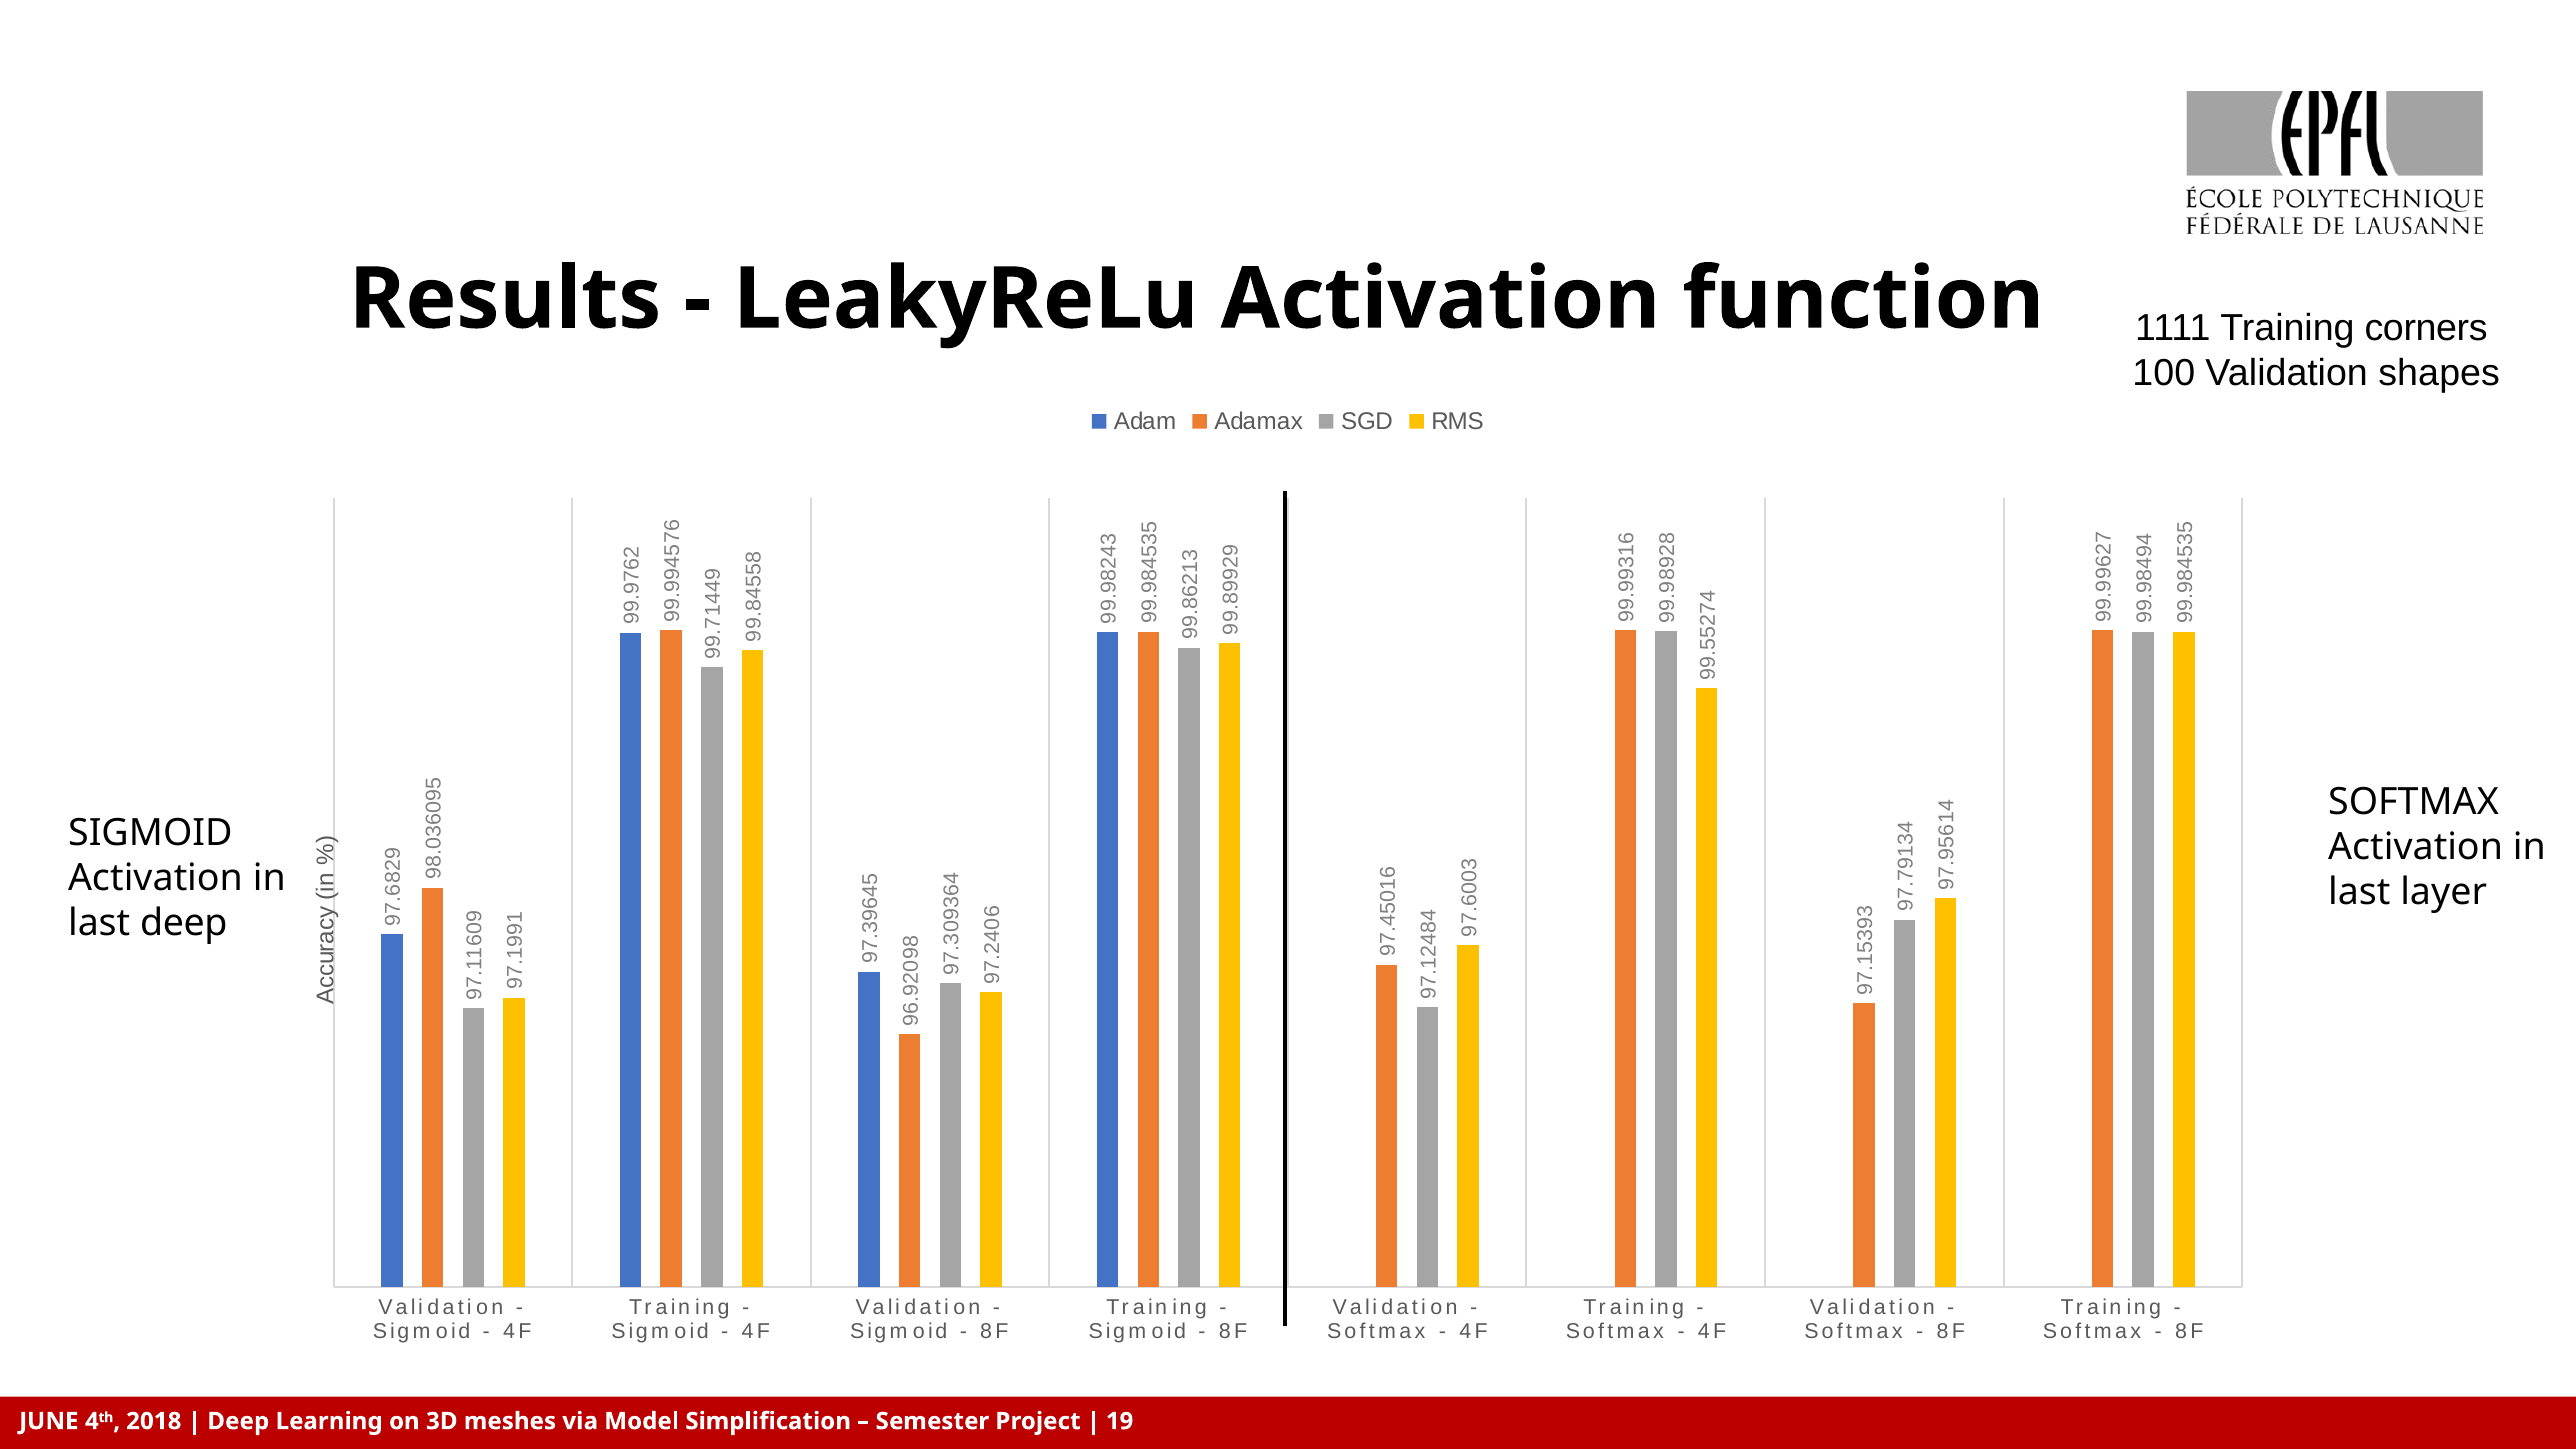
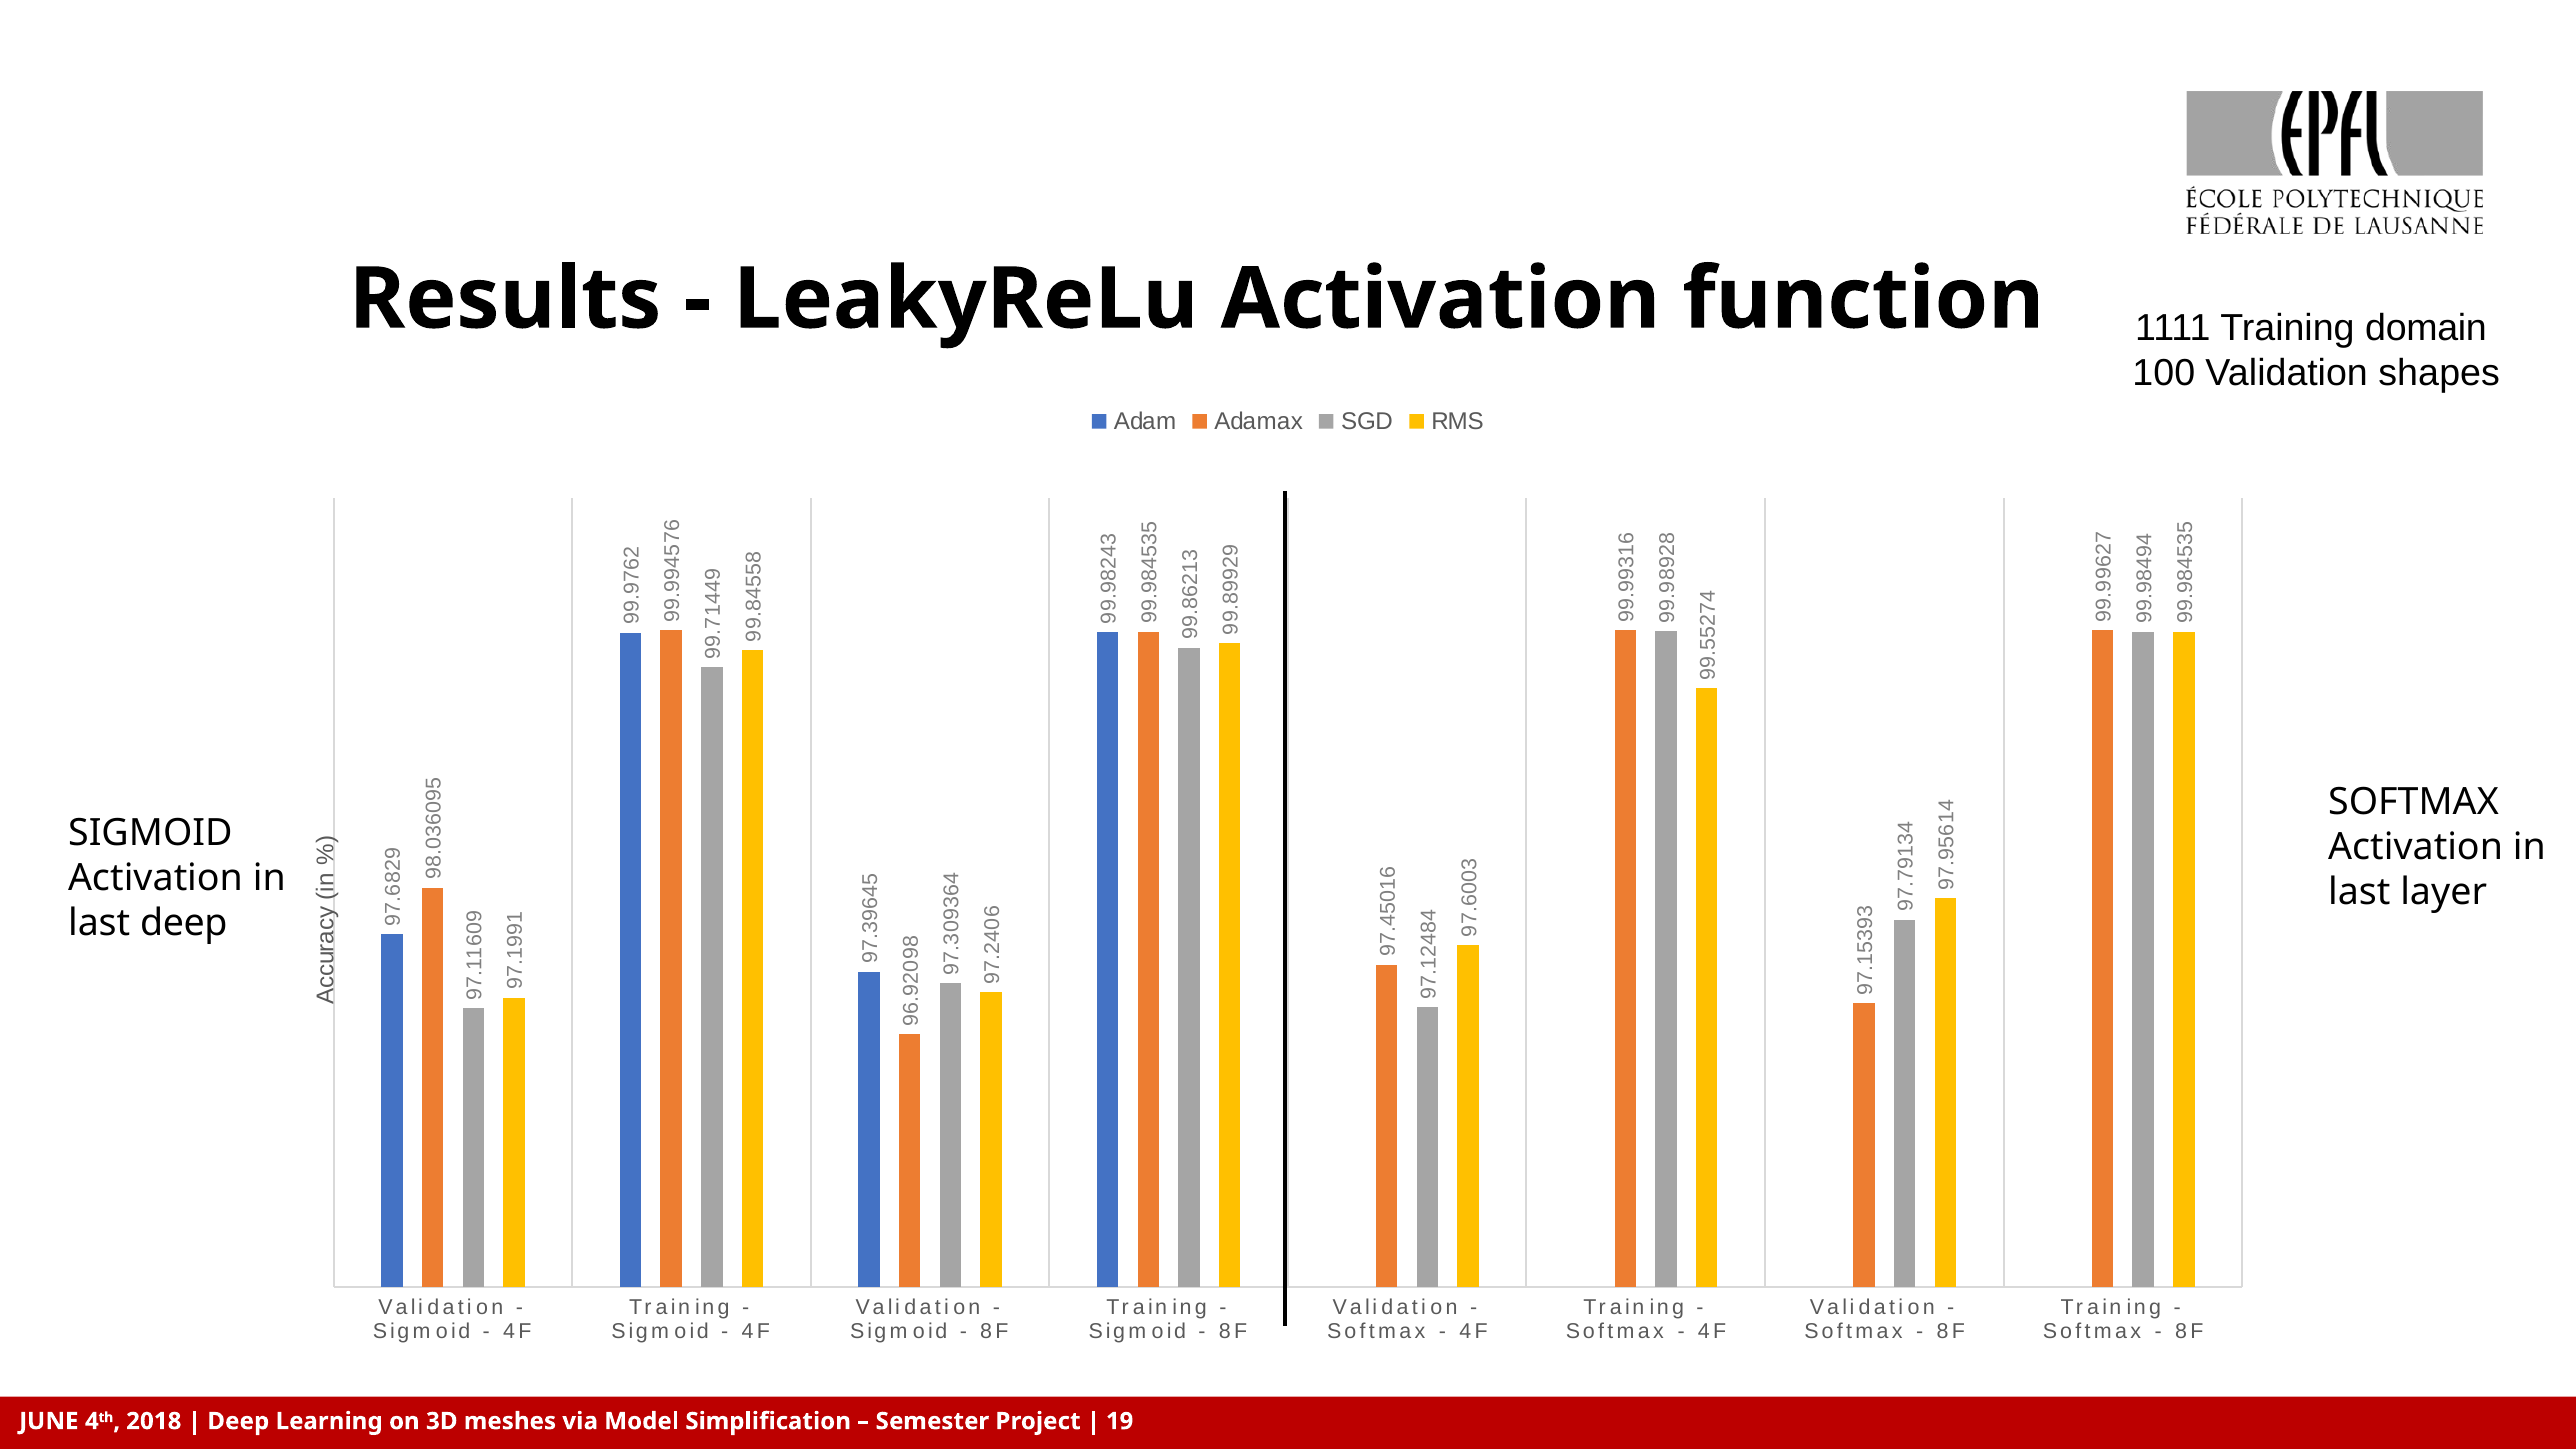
corners: corners -> domain (2426, 328)
